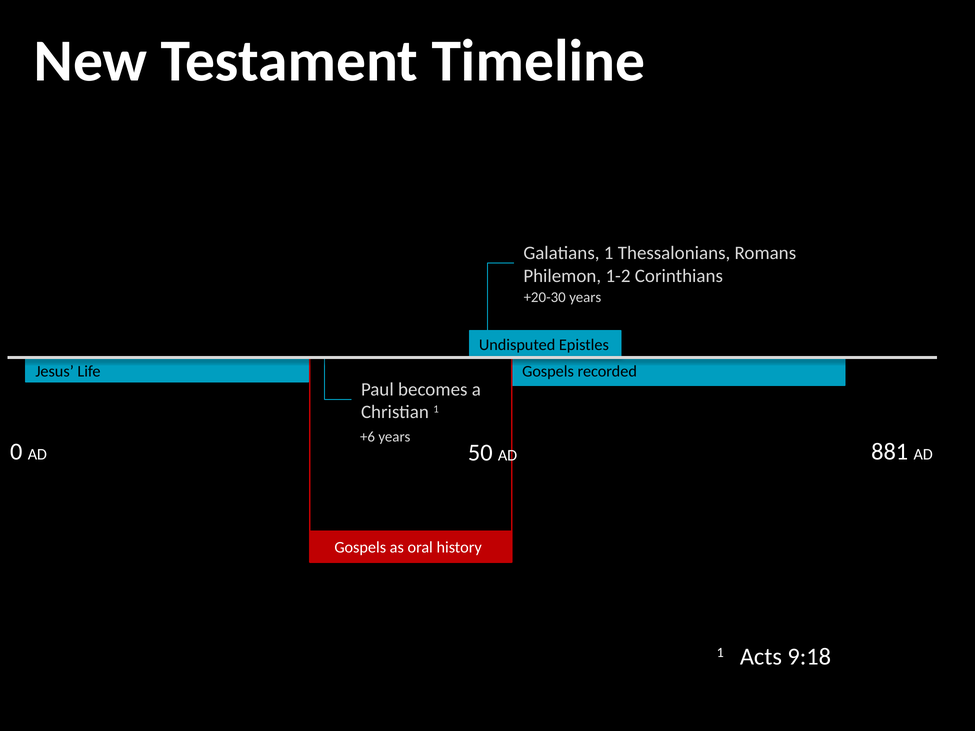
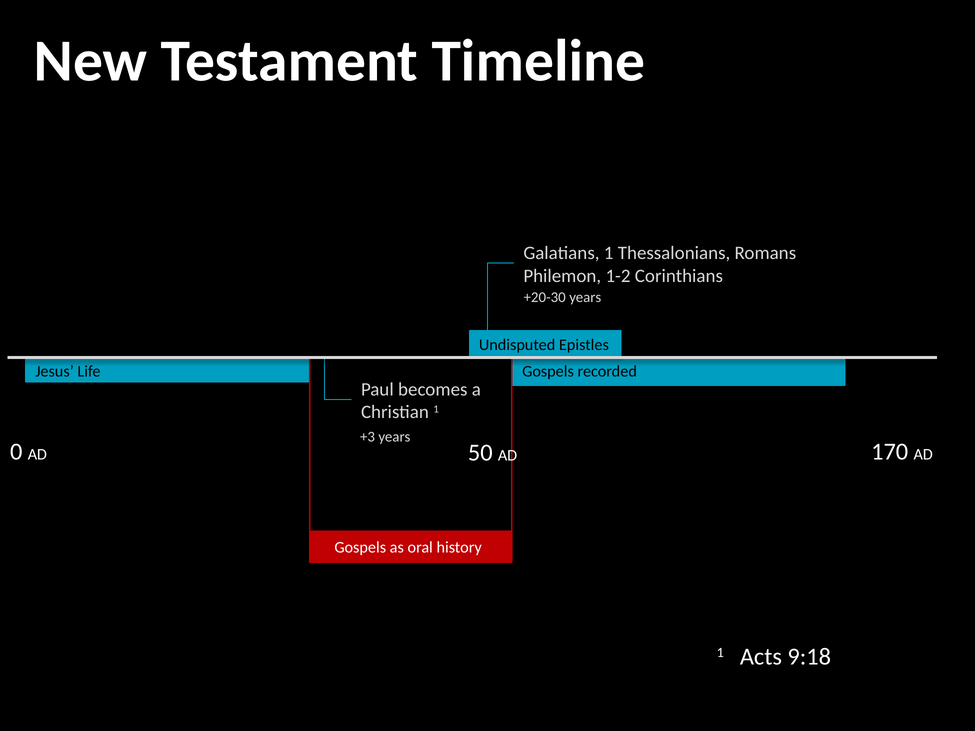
+6: +6 -> +3 (368, 437)
881: 881 -> 170 (890, 452)
